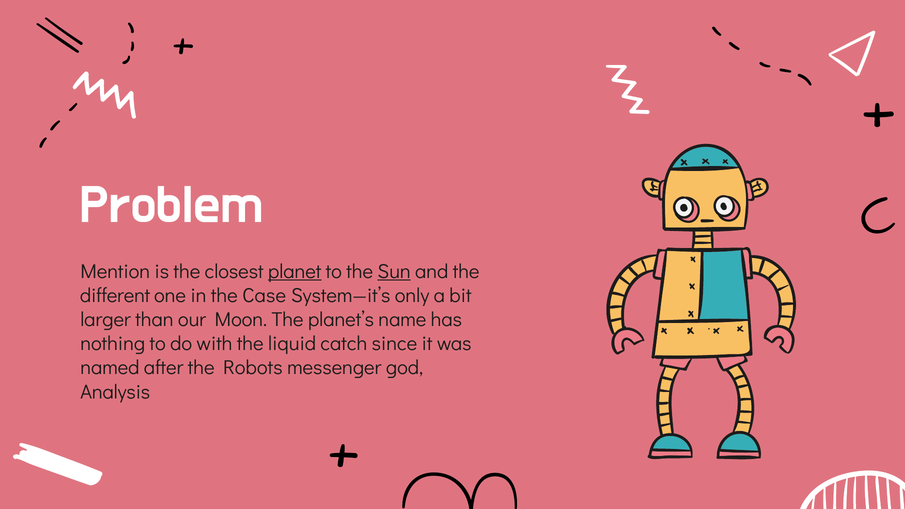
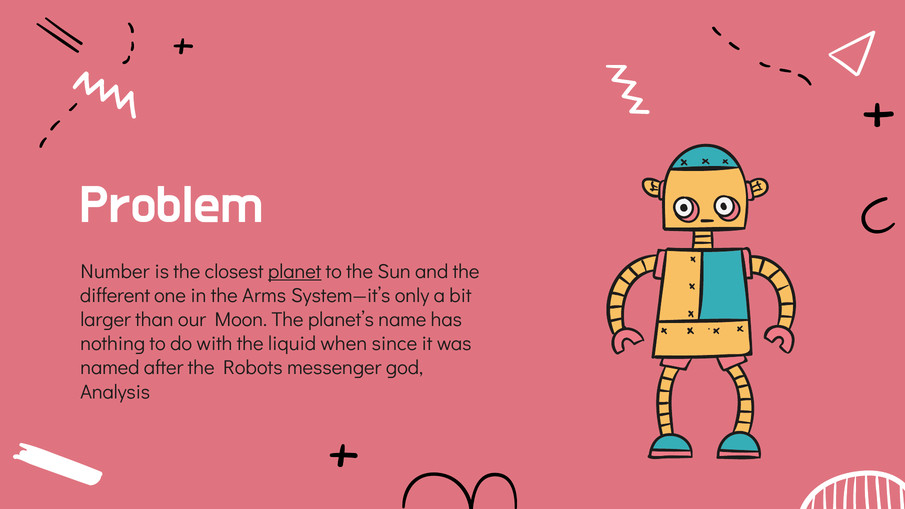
Mention: Mention -> Number (115, 271)
Sun underline: present -> none (394, 271)
Case: Case -> Arms (264, 296)
catch: catch -> when (344, 344)
